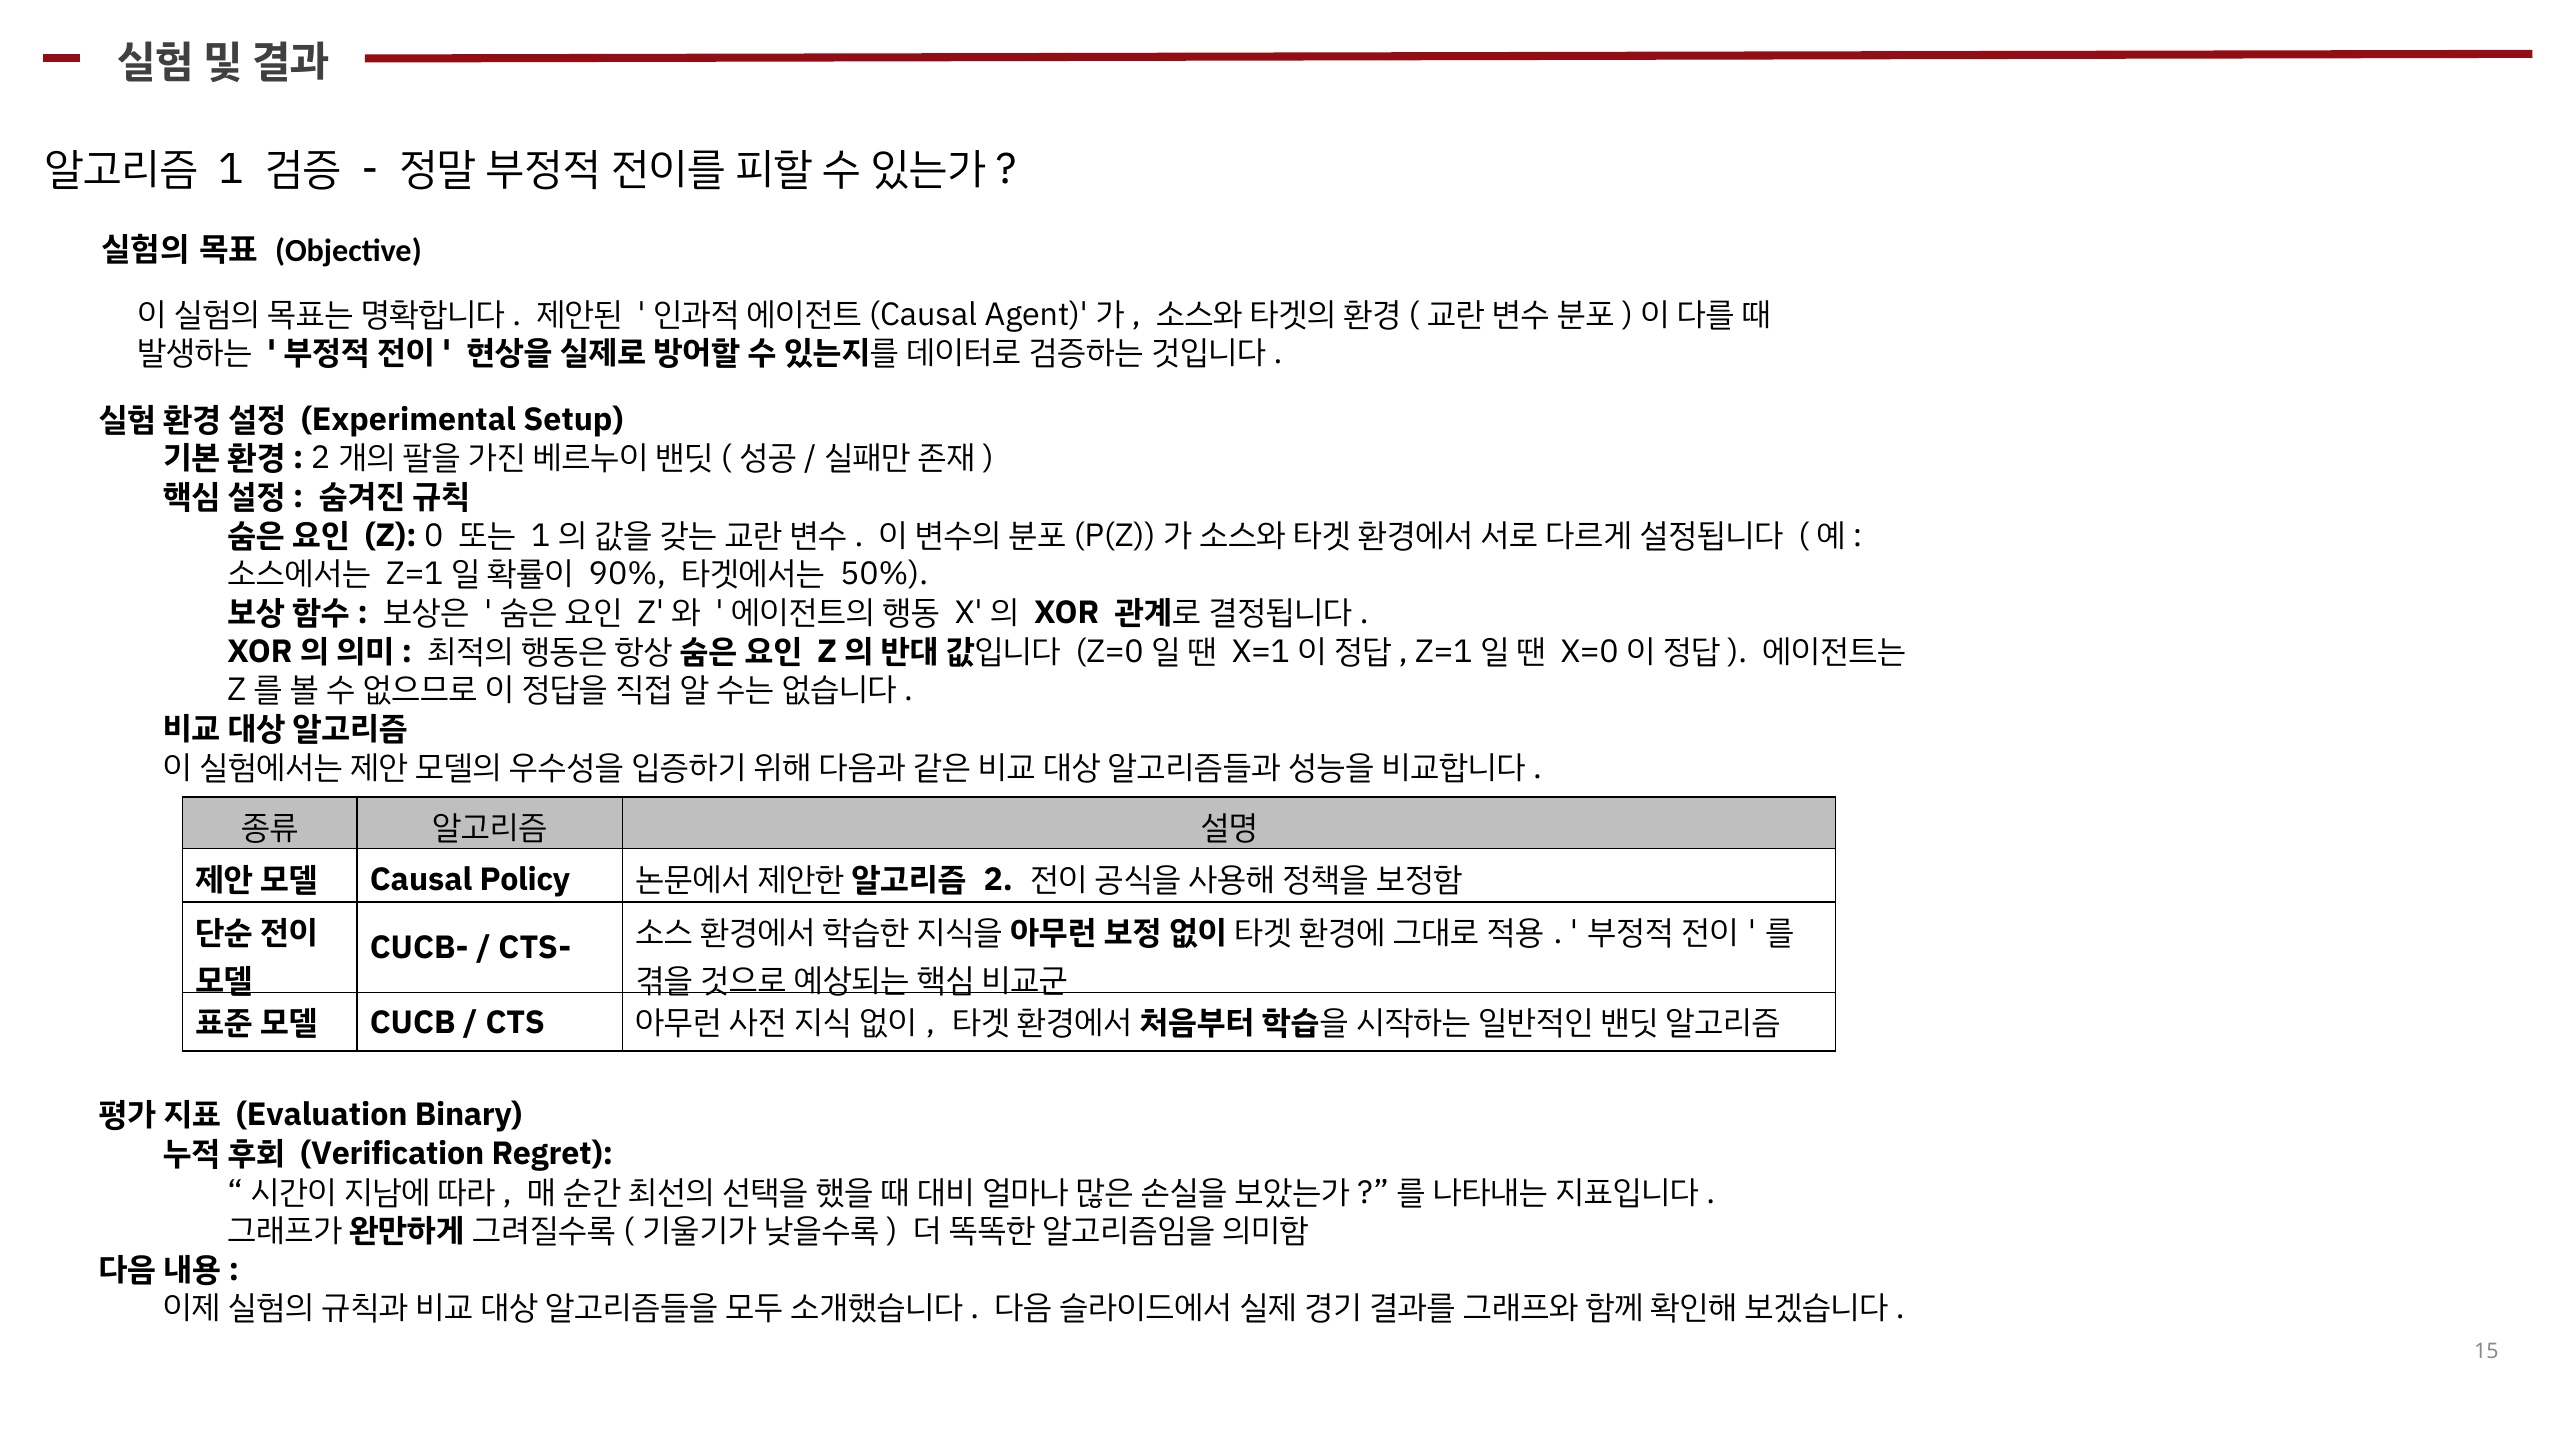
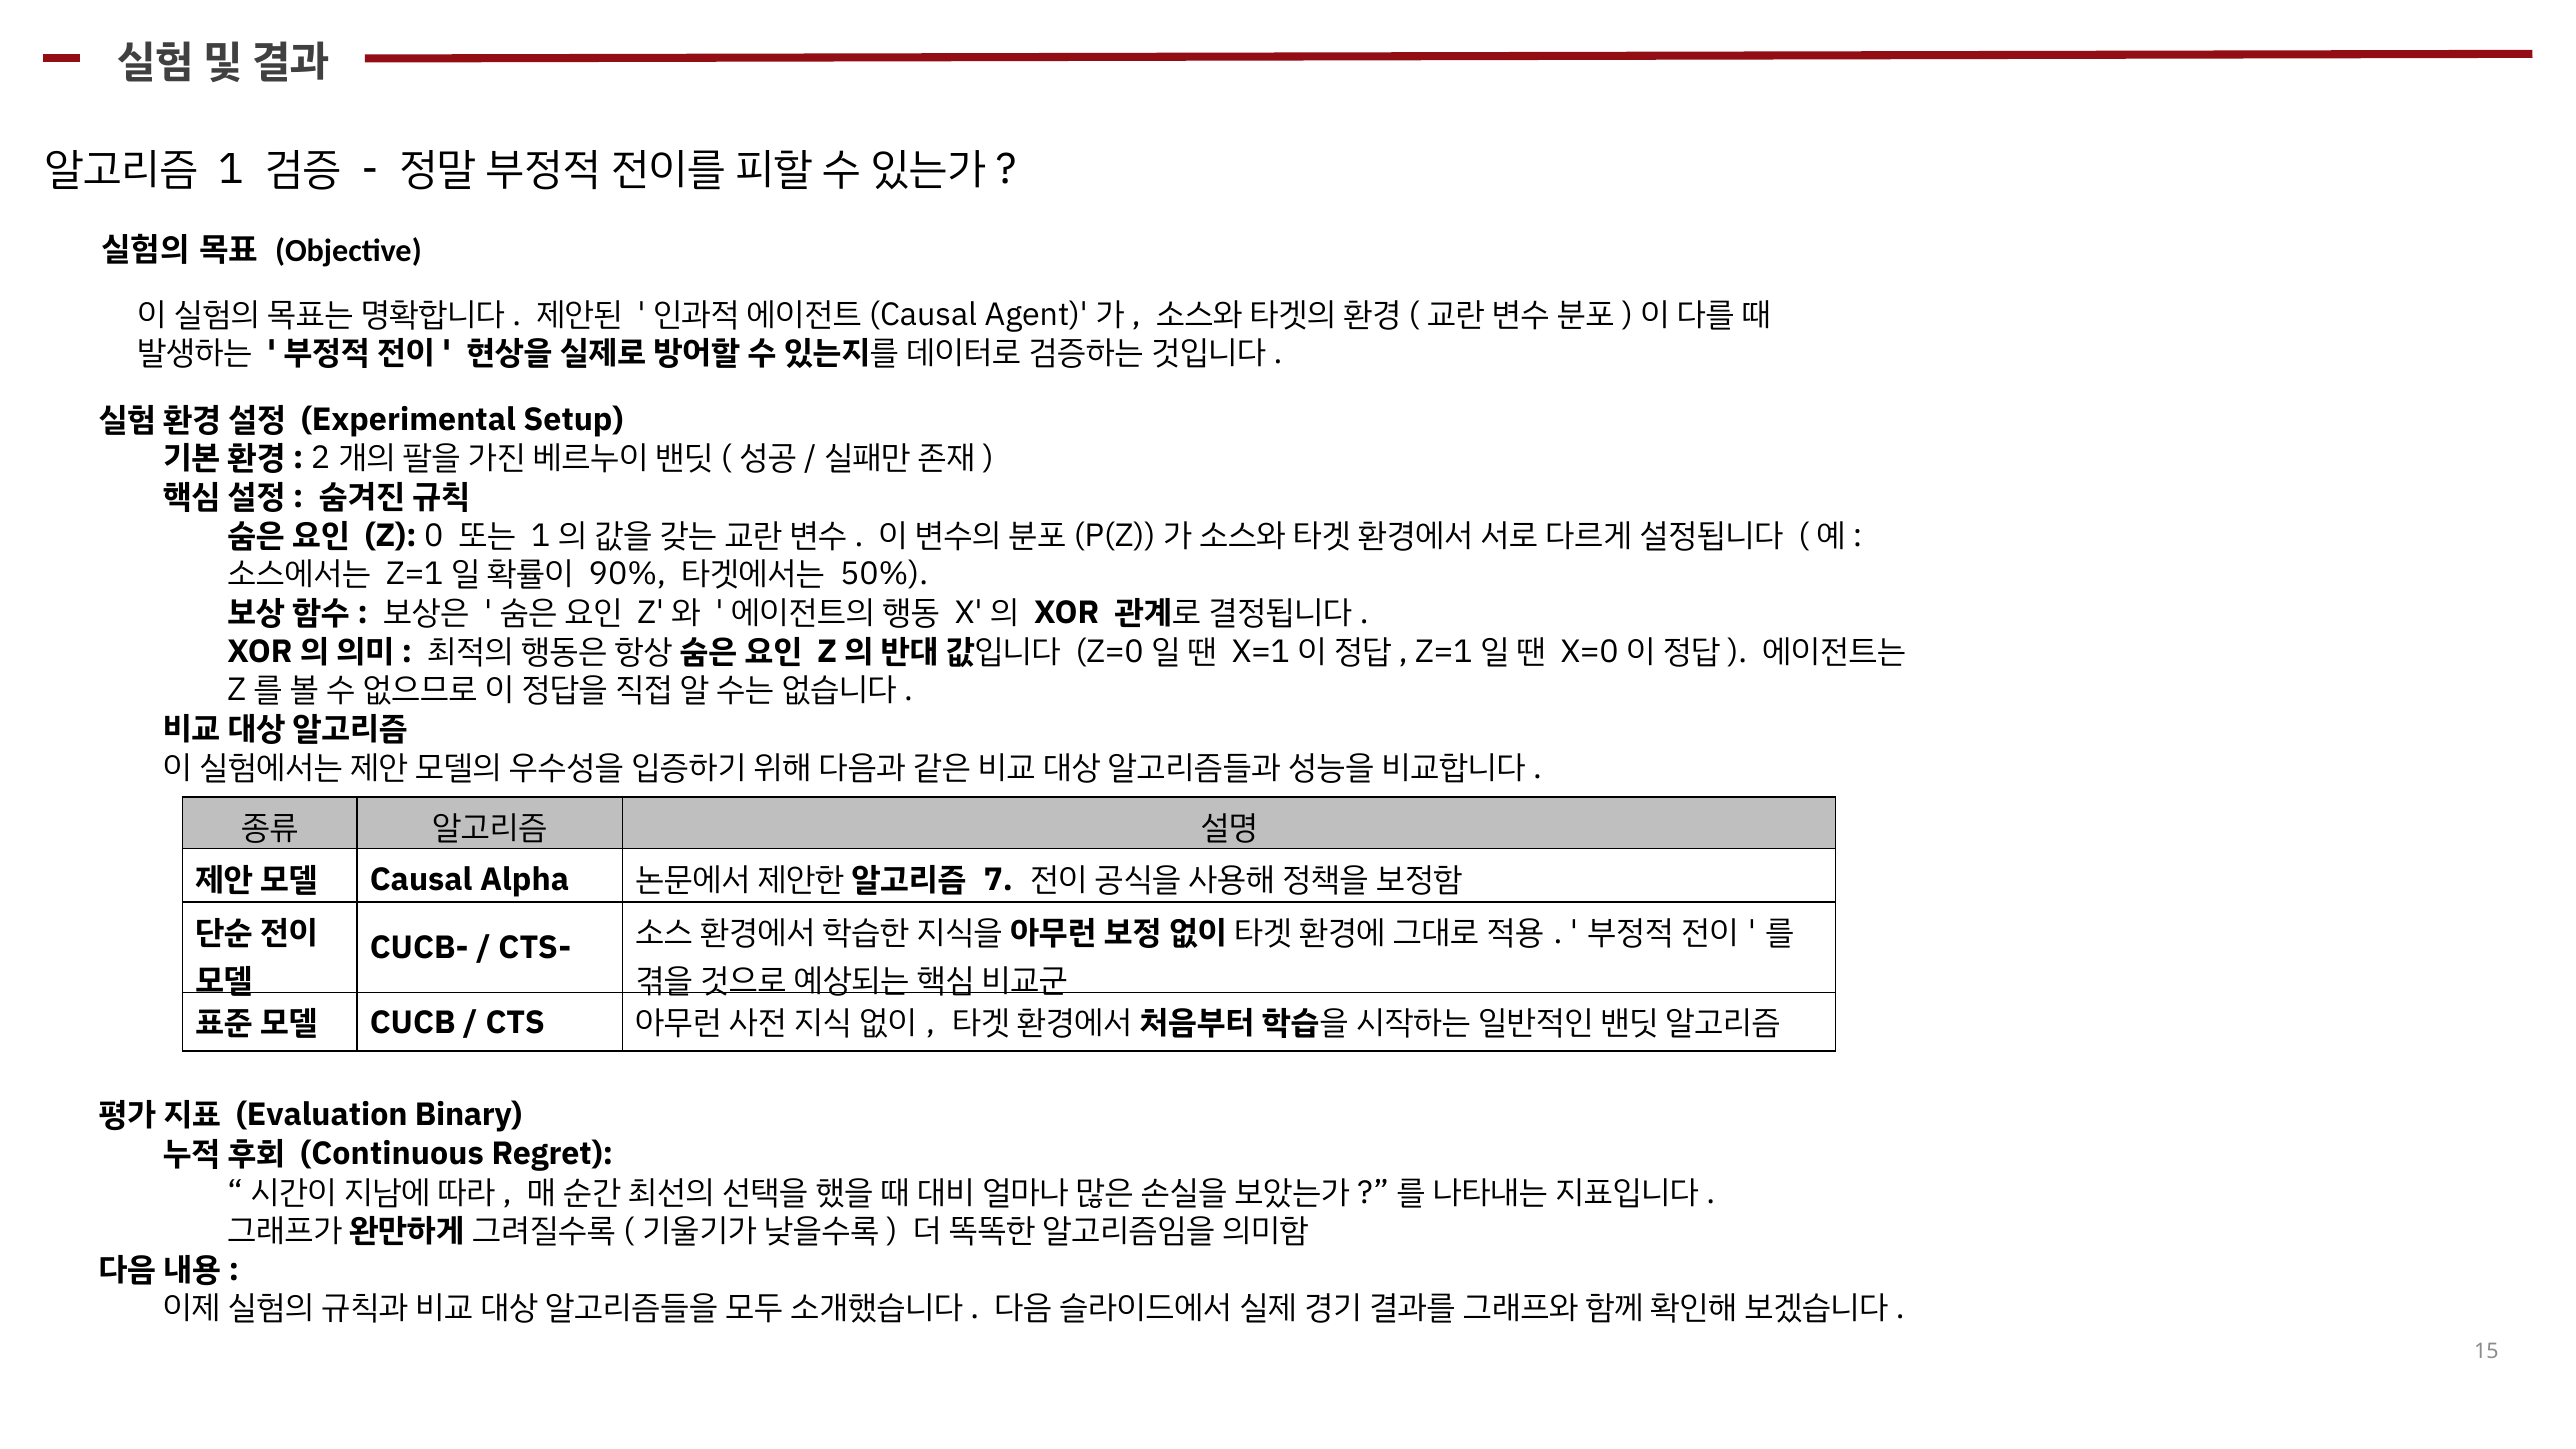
Policy: Policy -> Alpha (525, 879)
2: 2 -> 7 (998, 879)
Verification: Verification -> Continuous (392, 1154)
